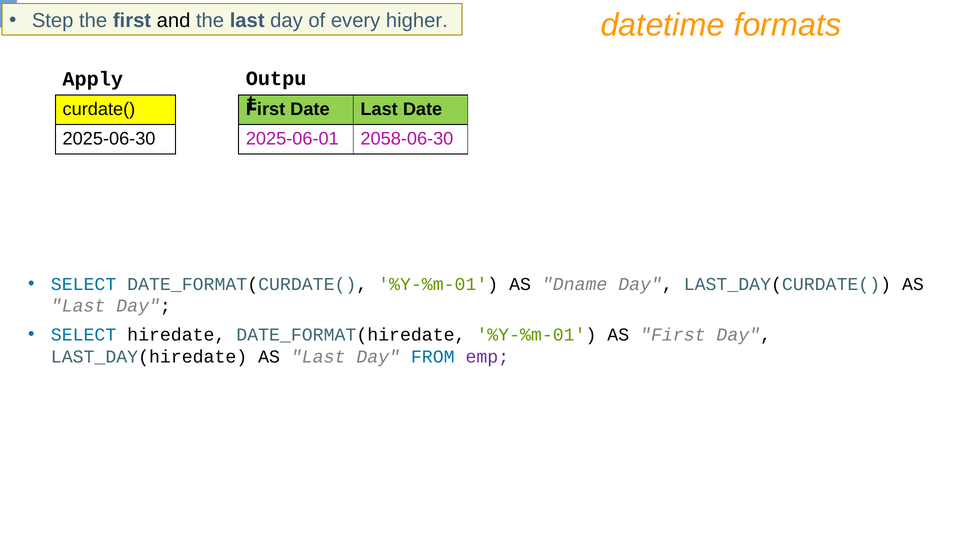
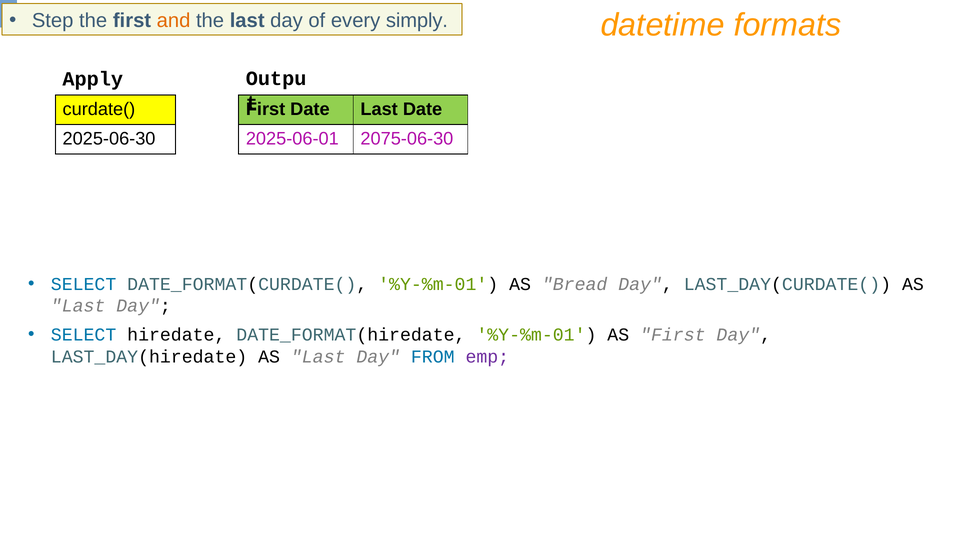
and colour: black -> orange (174, 21)
higher: higher -> simply (417, 21)
2058-06-30: 2058-06-30 -> 2075-06-30 (407, 139)
Dname: Dname -> Bread (575, 284)
